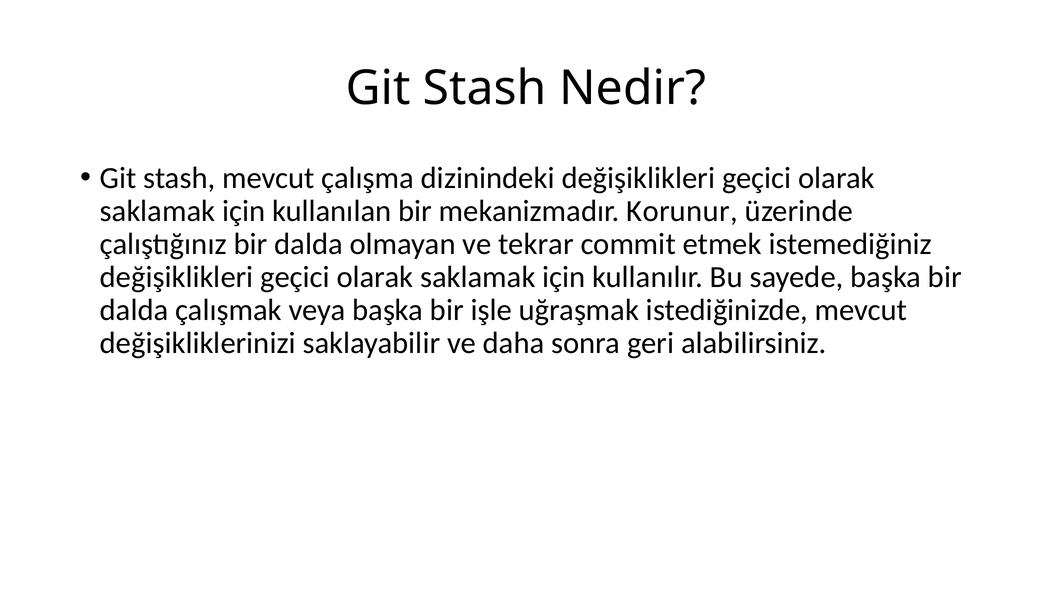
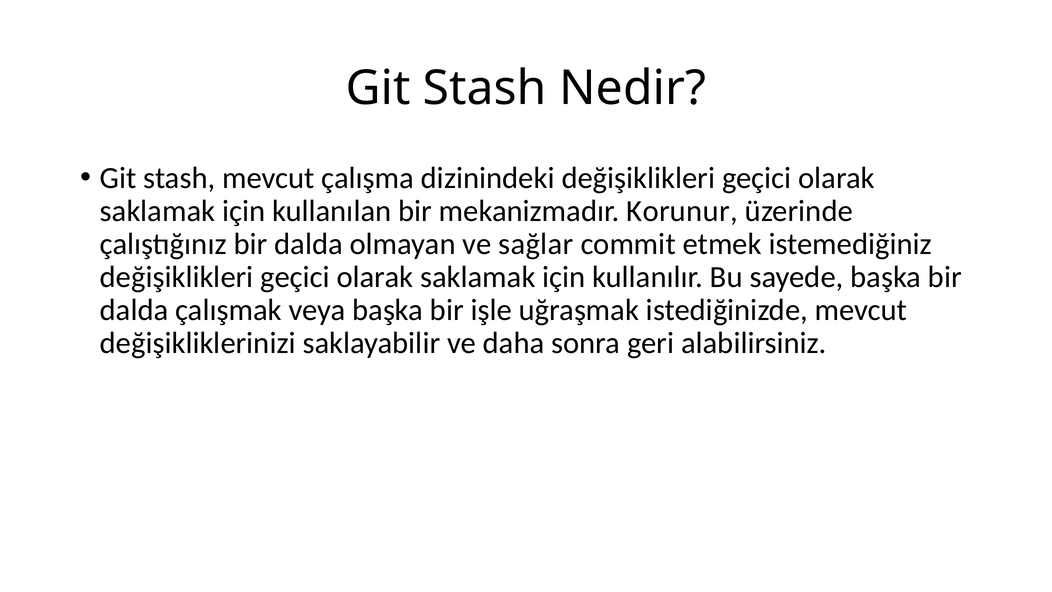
tekrar: tekrar -> sağlar (536, 244)
